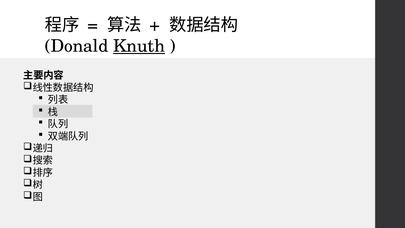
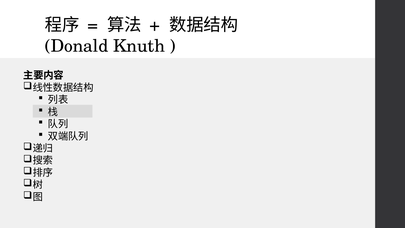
Knuth underline: present -> none (139, 46)
